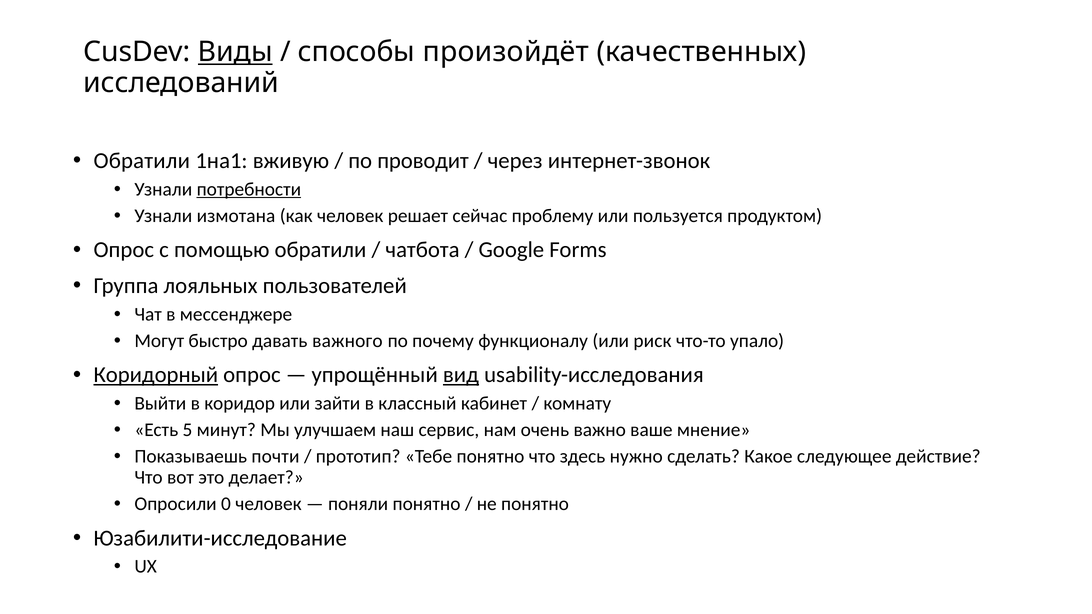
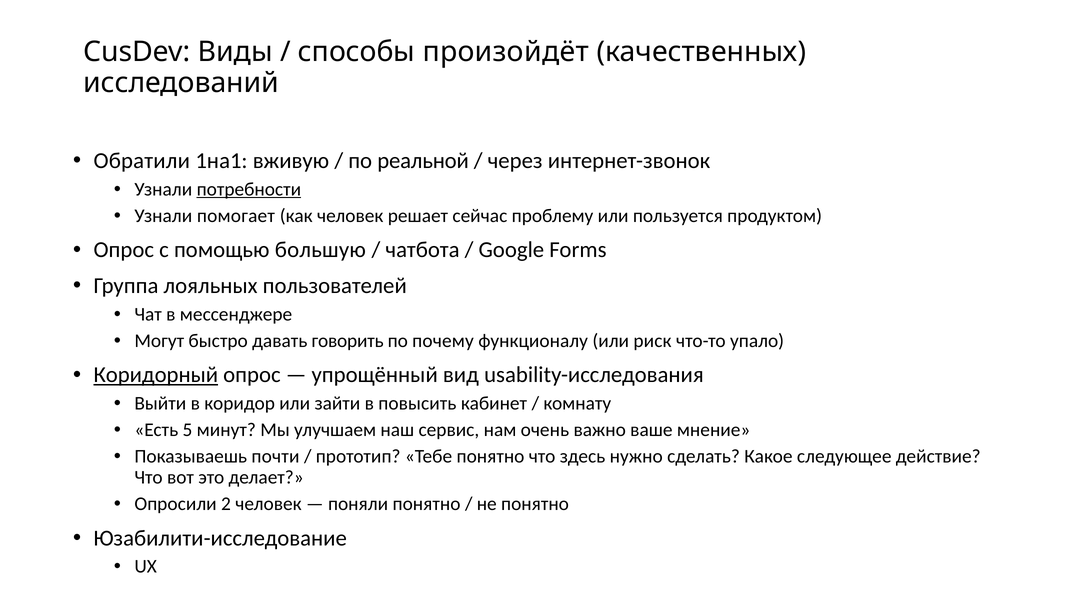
Виды underline: present -> none (235, 52)
проводит: проводит -> реальной (423, 161)
измотана: измотана -> помогает (236, 216)
помощью обратили: обратили -> большую (320, 250)
важного: важного -> говорить (348, 341)
вид underline: present -> none (461, 375)
классный: классный -> повысить (417, 403)
0: 0 -> 2 (226, 504)
